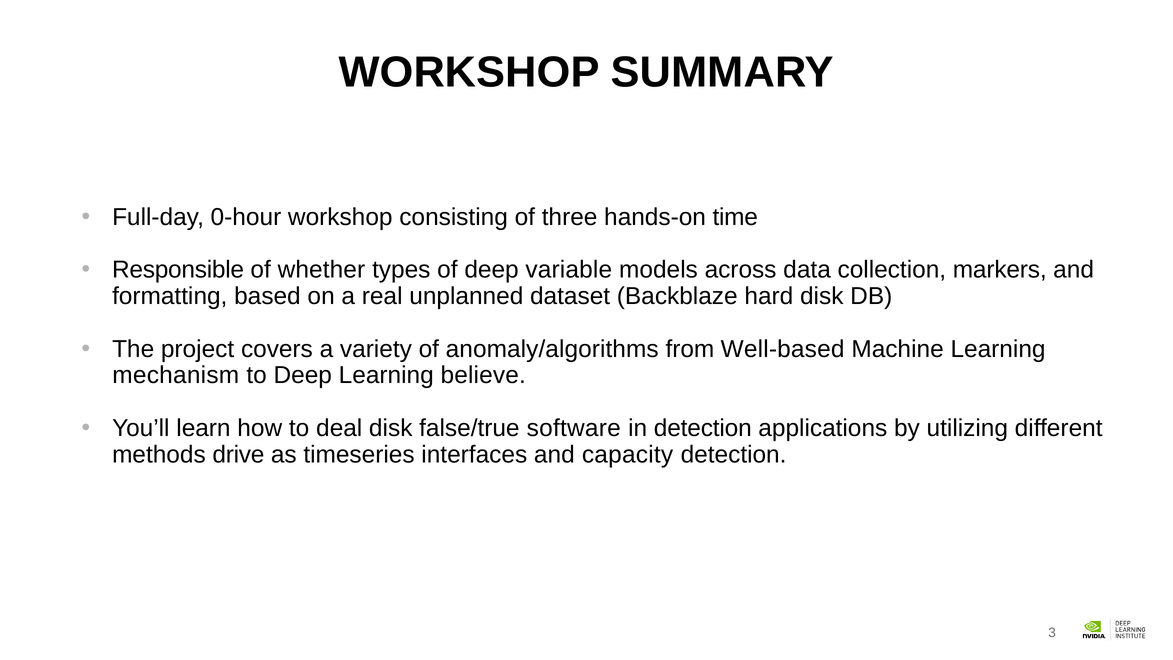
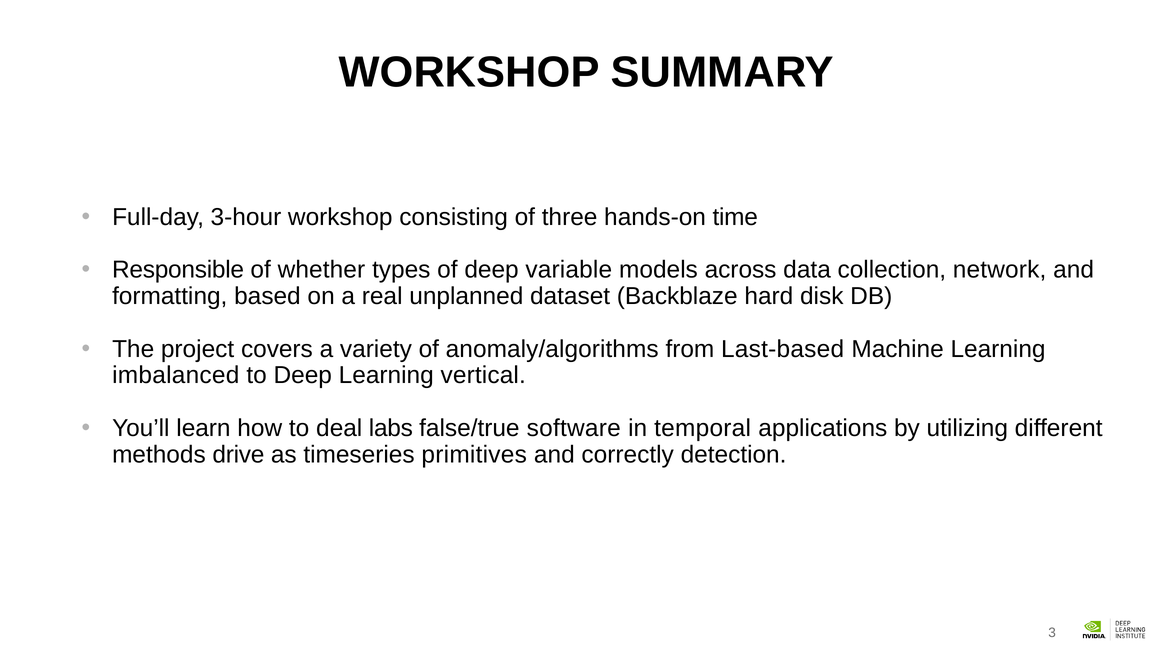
0-hour: 0-hour -> 3-hour (246, 217)
markers: markers -> network (1000, 270)
Well-based: Well-based -> Last-based (783, 349)
mechanism: mechanism -> imbalanced (176, 375)
believe: believe -> vertical (483, 375)
deal disk: disk -> labs (391, 428)
in detection: detection -> temporal (703, 428)
interfaces: interfaces -> primitives (474, 454)
capacity: capacity -> correctly (628, 454)
